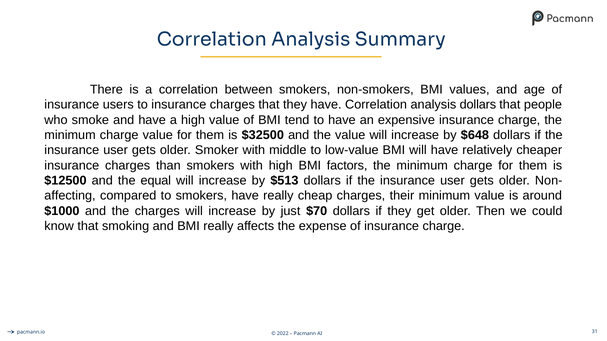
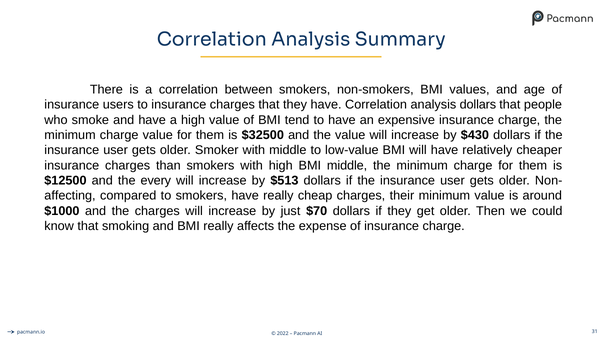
$648: $648 -> $430 (475, 135)
BMI factors: factors -> middle (347, 166)
equal: equal -> every (156, 181)
